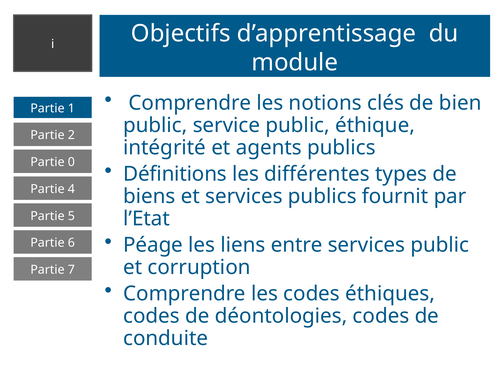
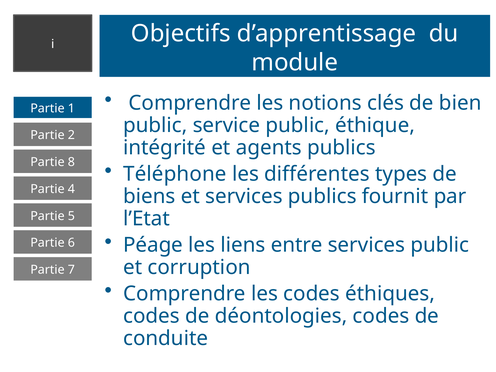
0: 0 -> 8 (71, 162)
Définitions: Définitions -> Téléphone (175, 174)
